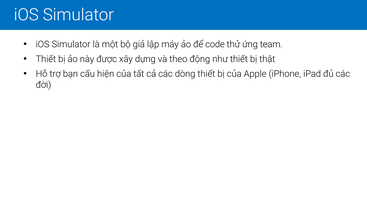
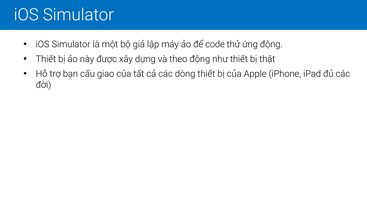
ứng team: team -> động (271, 44)
hiện: hiện -> giao (106, 74)
